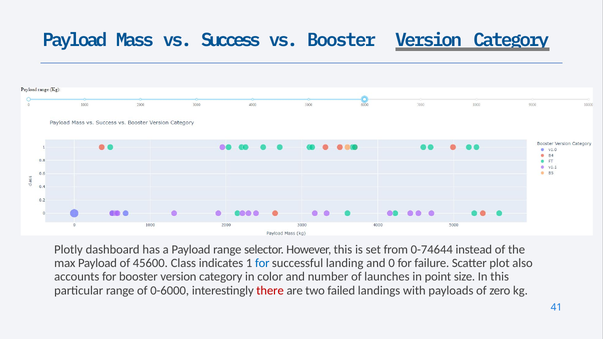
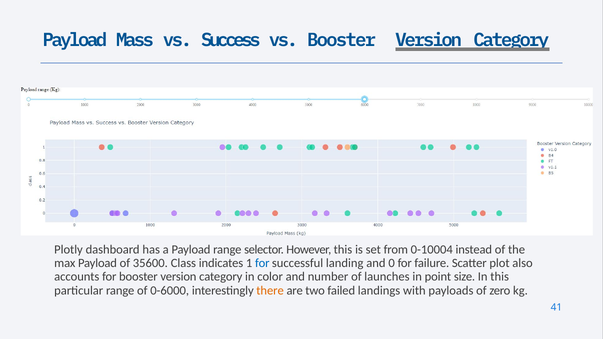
0-74644: 0-74644 -> 0-10004 (432, 250)
45600: 45600 -> 35600 (150, 263)
there colour: red -> orange (270, 291)
